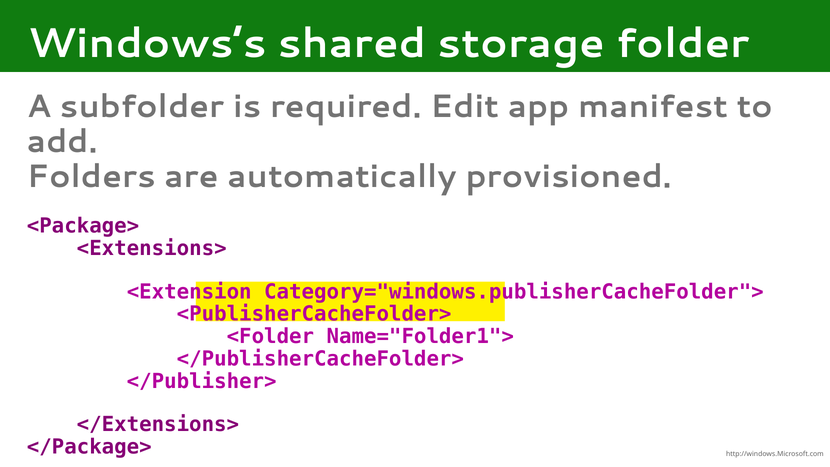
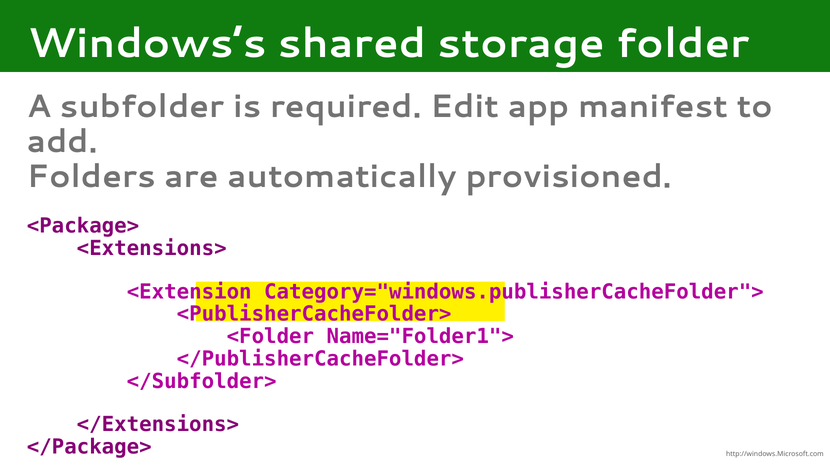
</Publisher>: </Publisher> -> </Subfolder> (202, 381)
